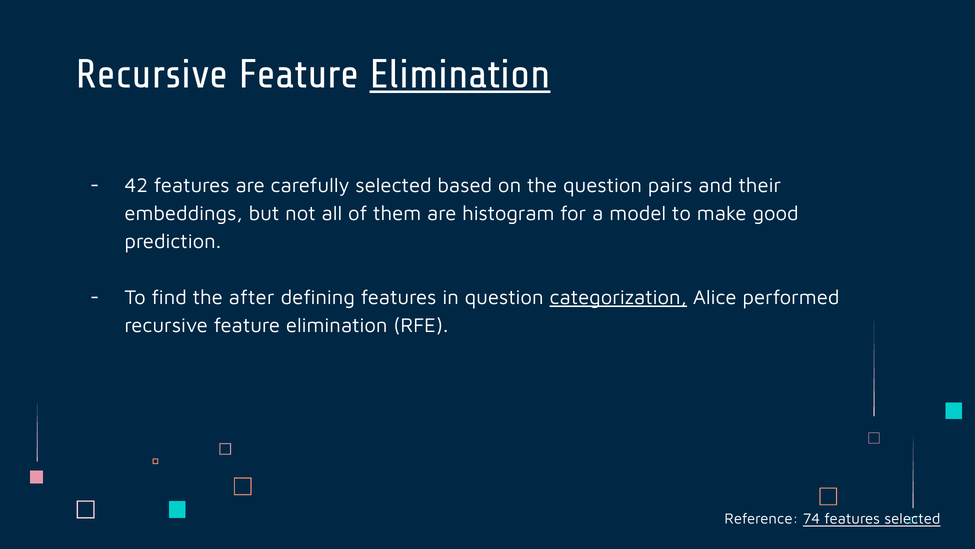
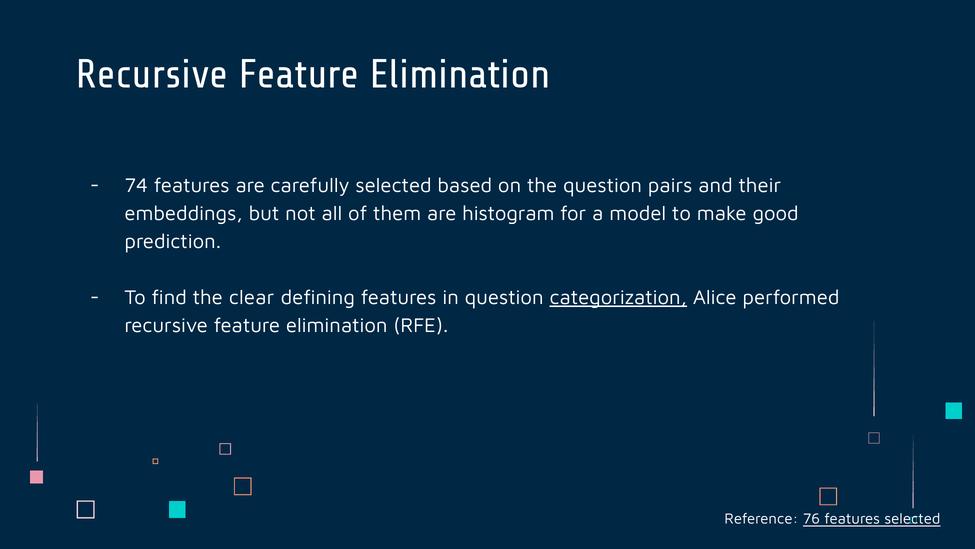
Elimination underline: present -> none (460, 74)
42: 42 -> 74 (136, 185)
after: after -> clear (252, 297)
74: 74 -> 76 (811, 519)
